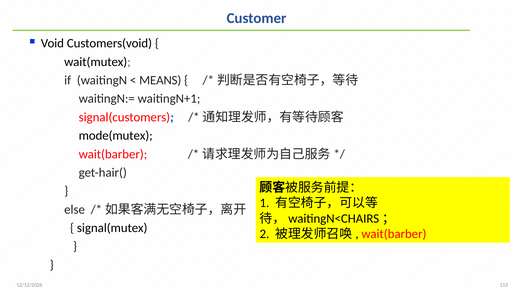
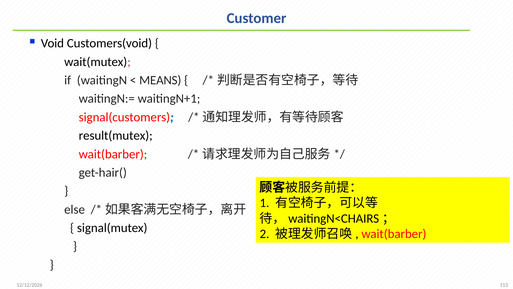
mode(mutex: mode(mutex -> result(mutex (116, 135)
